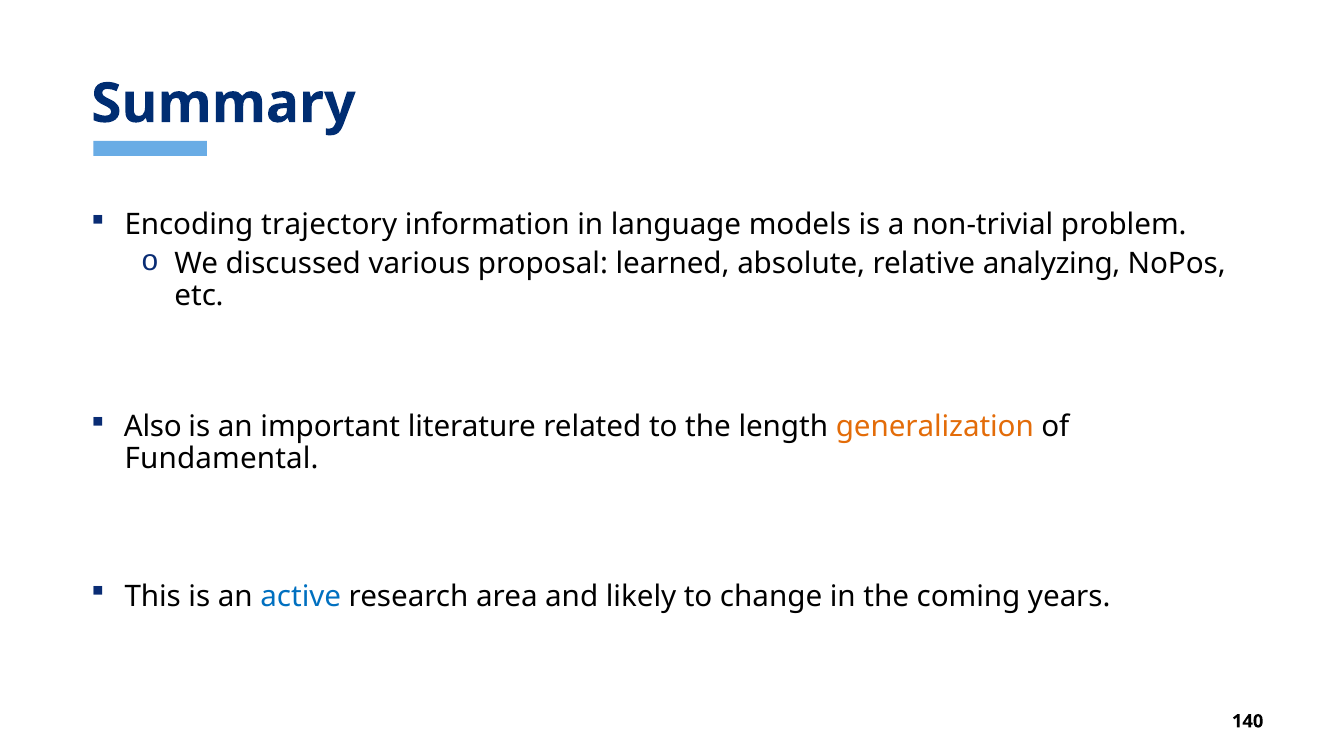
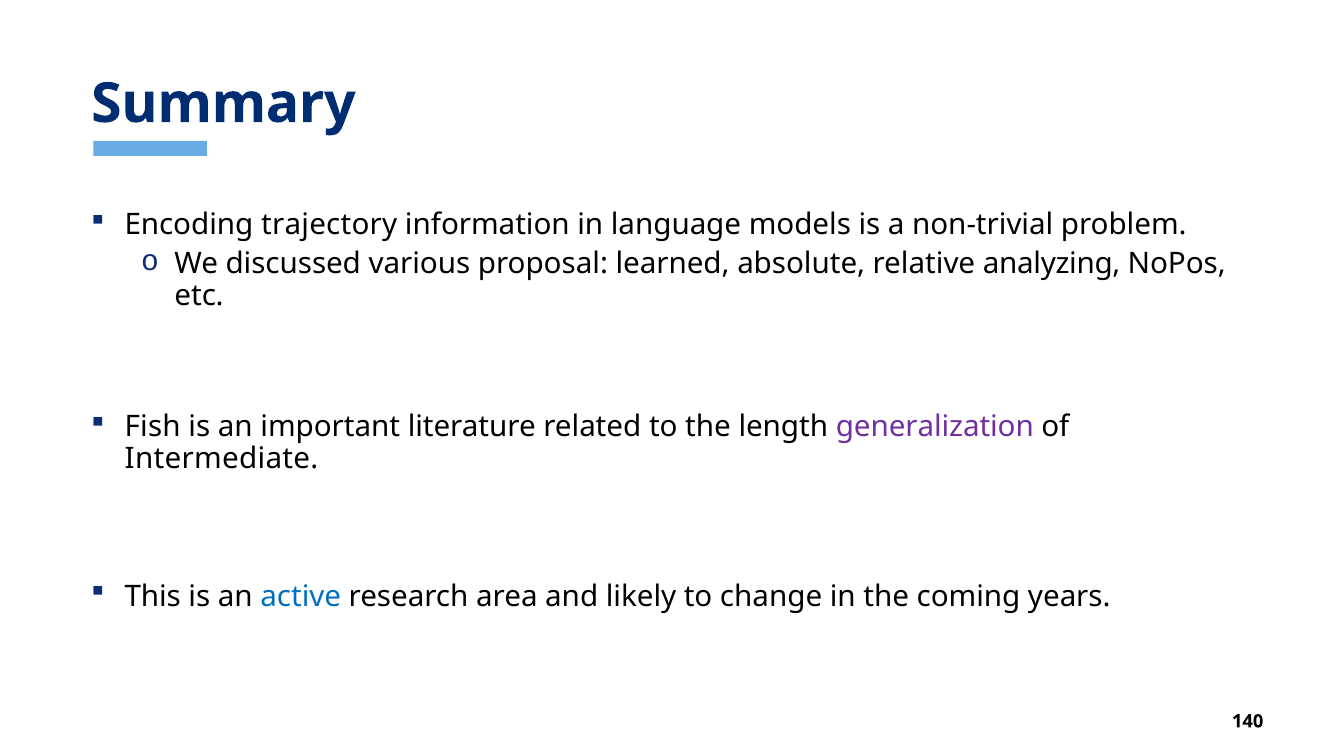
Also: Also -> Fish (153, 427)
generalization colour: orange -> purple (935, 427)
Fundamental: Fundamental -> Intermediate (222, 459)
